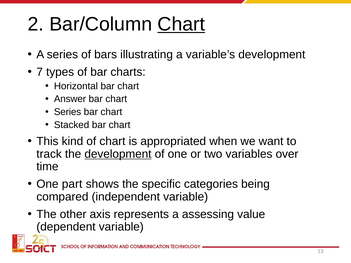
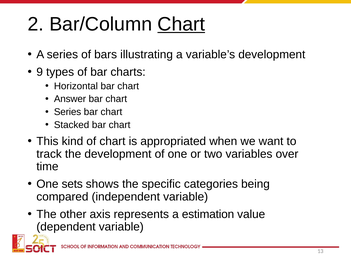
7: 7 -> 9 (40, 72)
development underline: present -> none (118, 154)
part: part -> sets (72, 184)
assessing: assessing -> estimation (208, 214)
